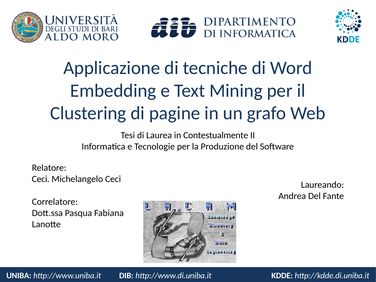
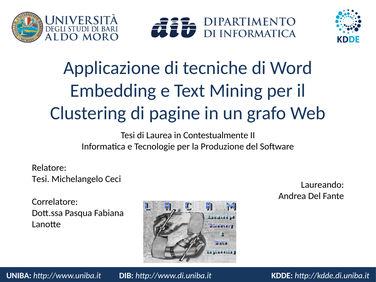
Ceci: Ceci -> Tesi (41, 179)
